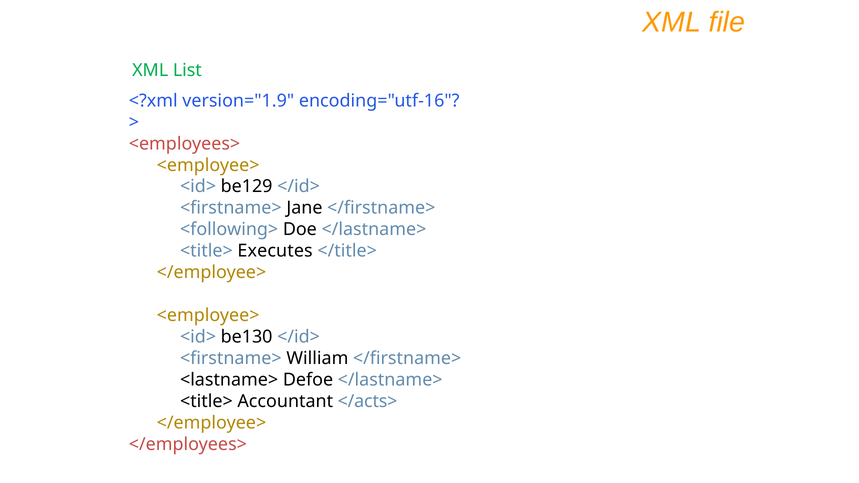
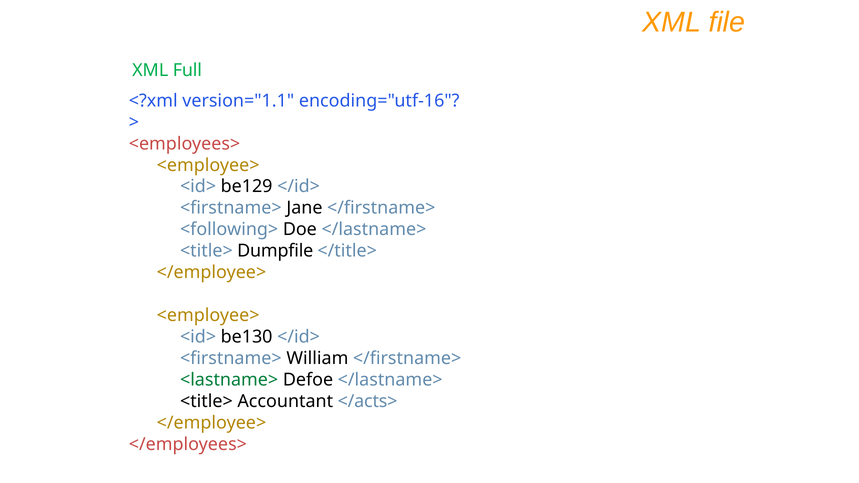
List: List -> Full (187, 71)
version="1.9: version="1.9 -> version="1.1 (238, 101)
Executes: Executes -> Dumpfile (275, 251)
<lastname> colour: black -> green (229, 380)
